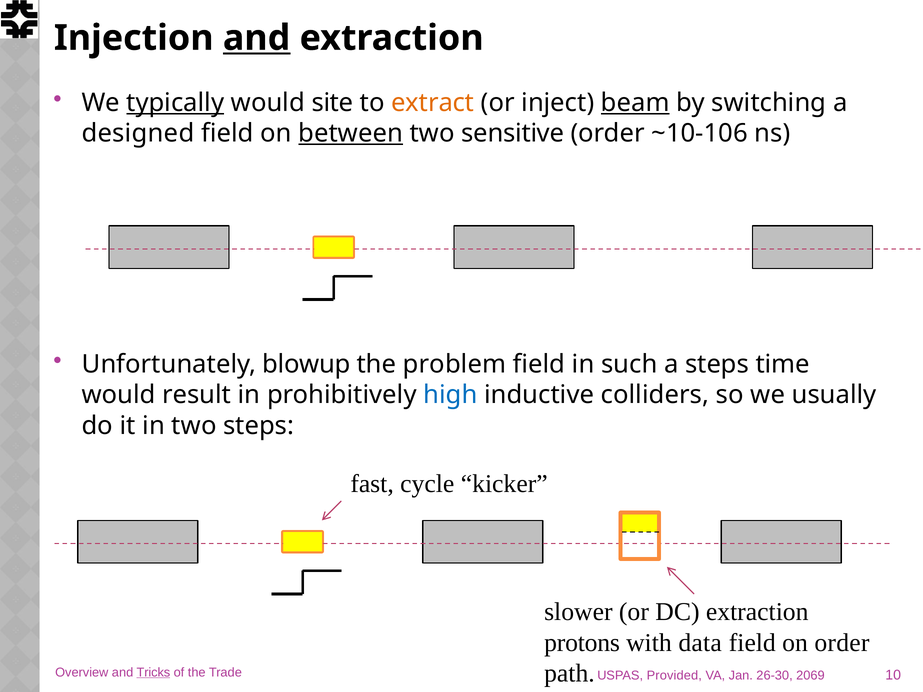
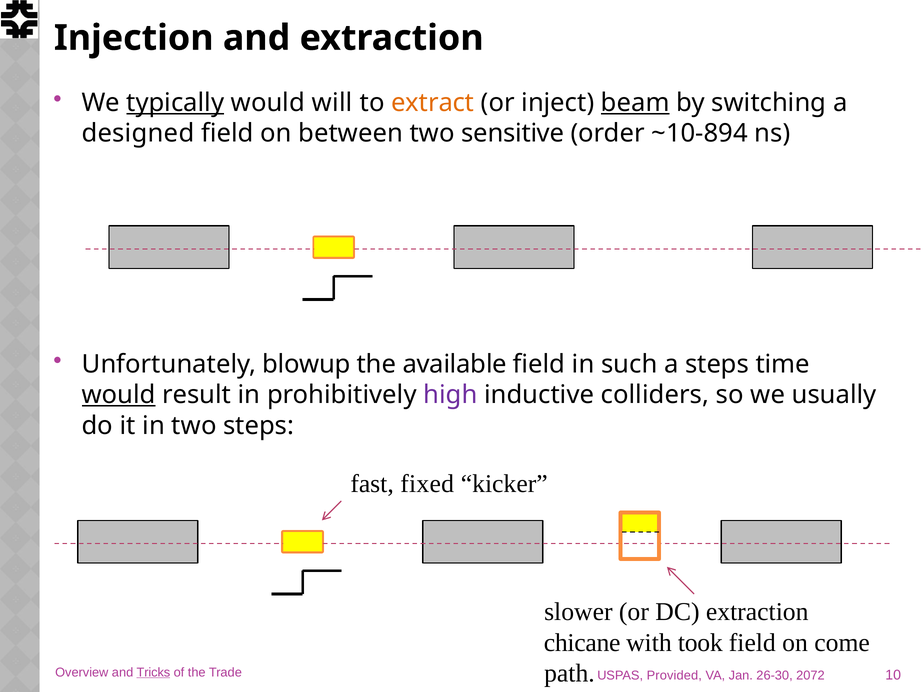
and underline: present -> none (257, 38)
site: site -> will (332, 103)
between underline: present -> none (351, 133)
~10-106: ~10-106 -> ~10-894 (700, 133)
problem: problem -> available (455, 364)
would underline: none -> present (119, 395)
high colour: blue -> purple (450, 395)
cycle: cycle -> fixed (427, 484)
protons: protons -> chicane (582, 643)
data: data -> took (700, 643)
on order: order -> come (842, 643)
2069: 2069 -> 2072 (810, 676)
